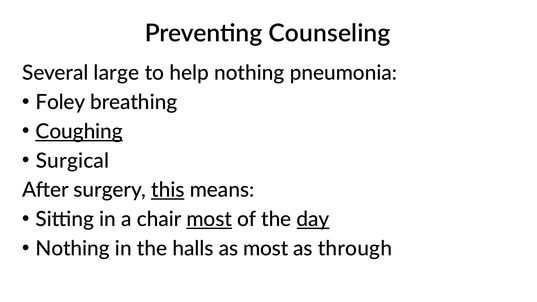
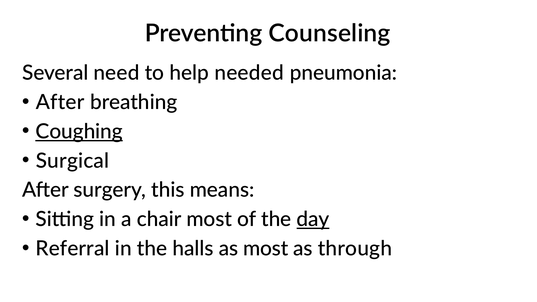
large: large -> need (116, 73)
help nothing: nothing -> needed (249, 73)
Foley: Foley -> After (60, 102)
this underline: present -> none (168, 190)
most underline: present -> none (209, 219)
Nothing: Nothing -> Referral (73, 249)
